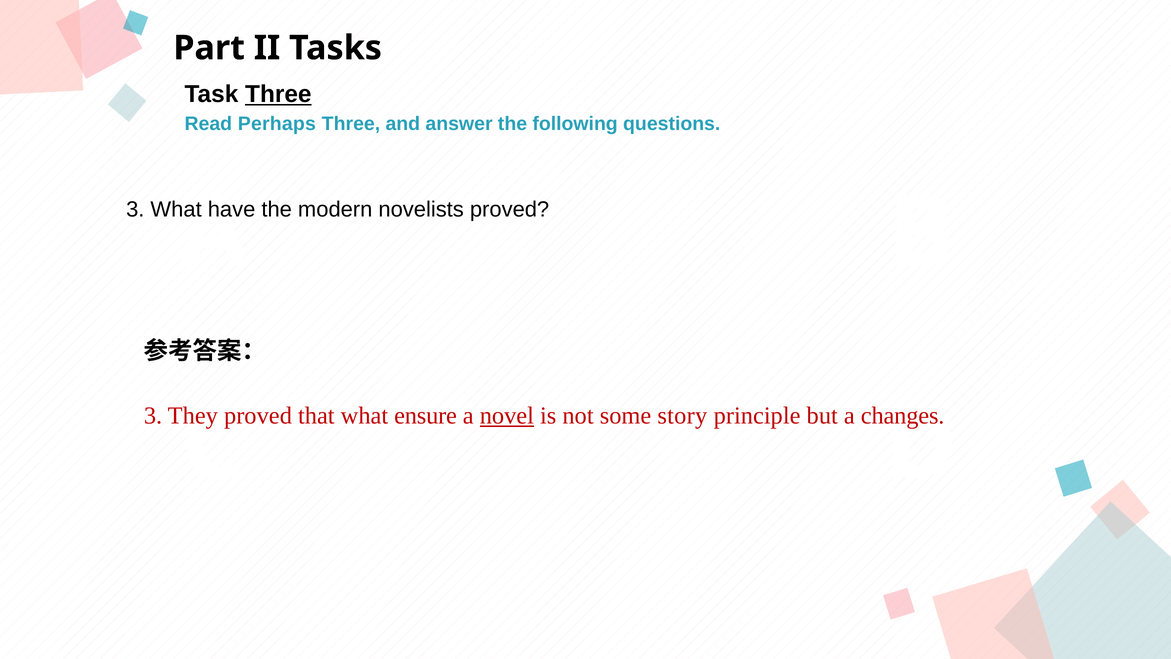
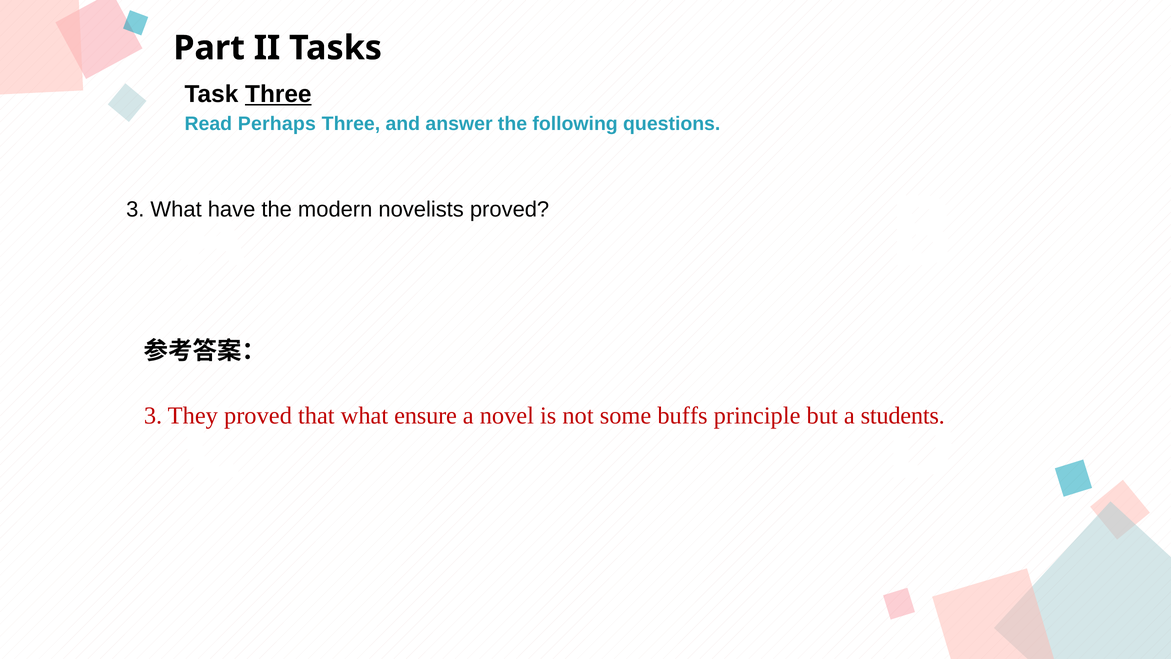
novel underline: present -> none (507, 415)
story: story -> buffs (682, 415)
changes: changes -> students (903, 415)
